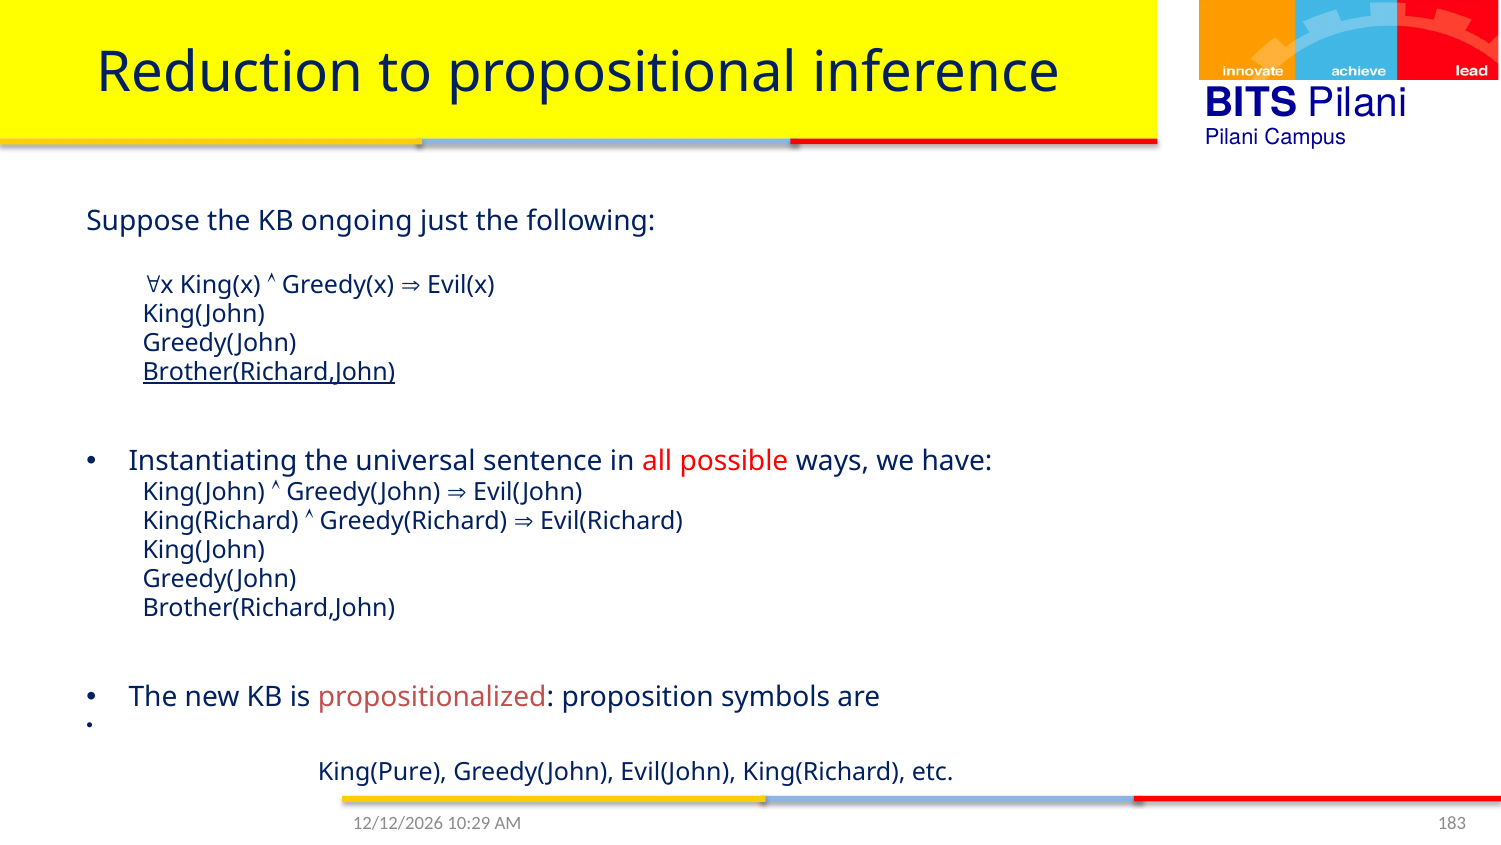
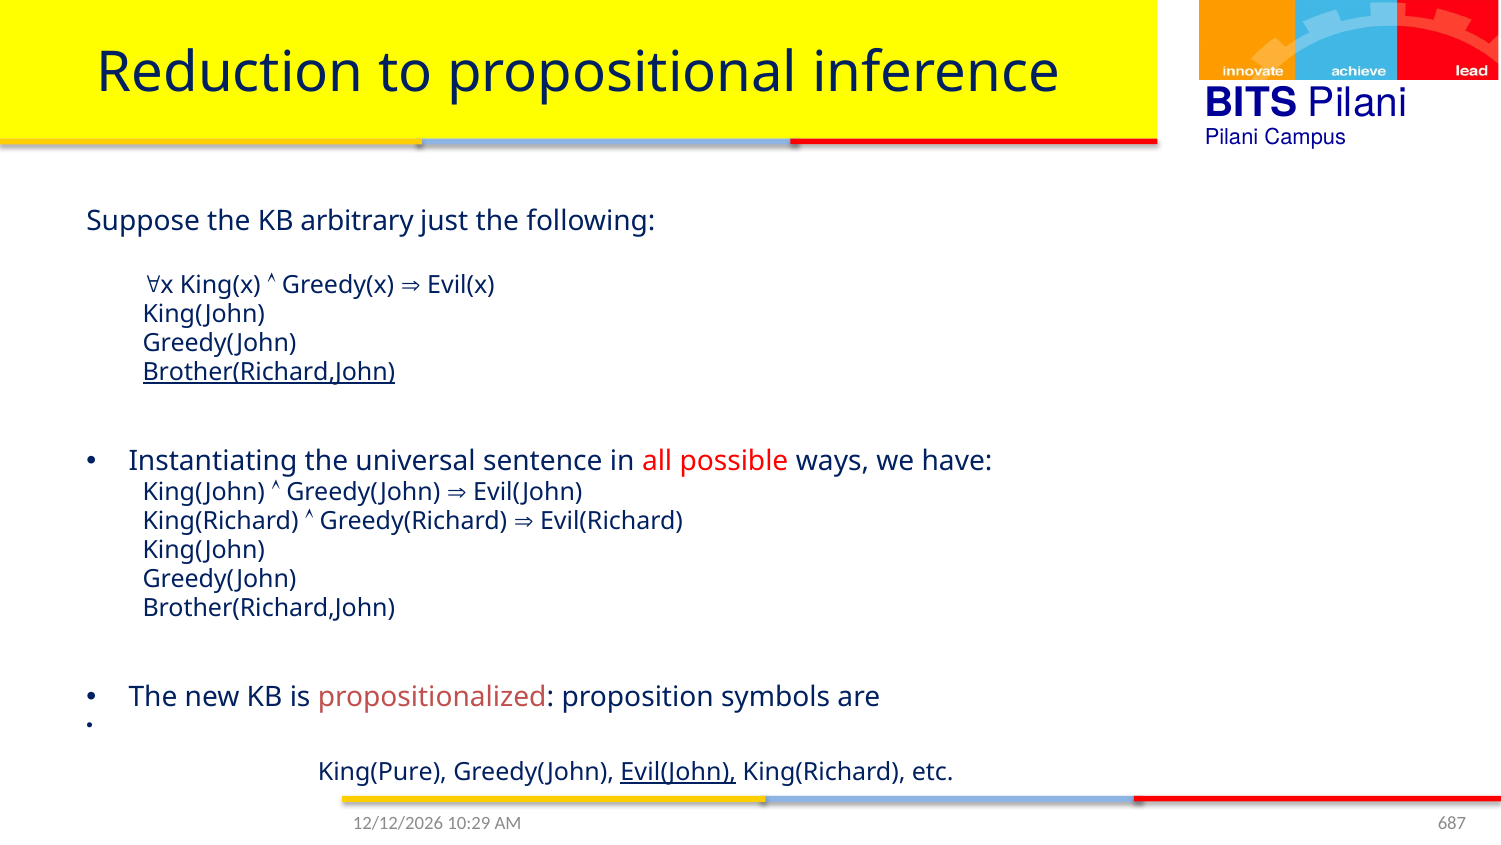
ongoing: ongoing -> arbitrary (357, 221)
Evil(John underline: none -> present (678, 772)
183: 183 -> 687 (1452, 823)
